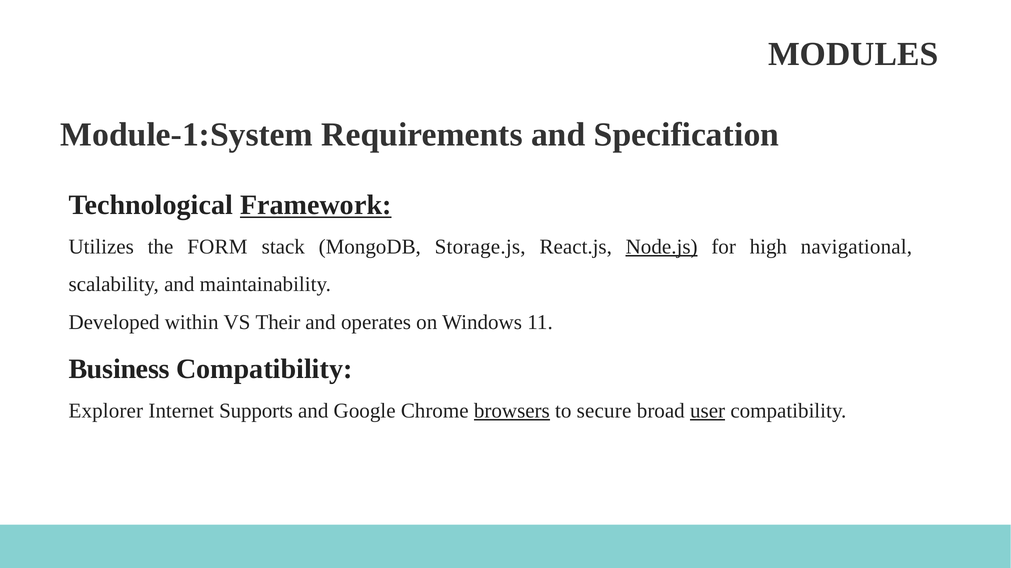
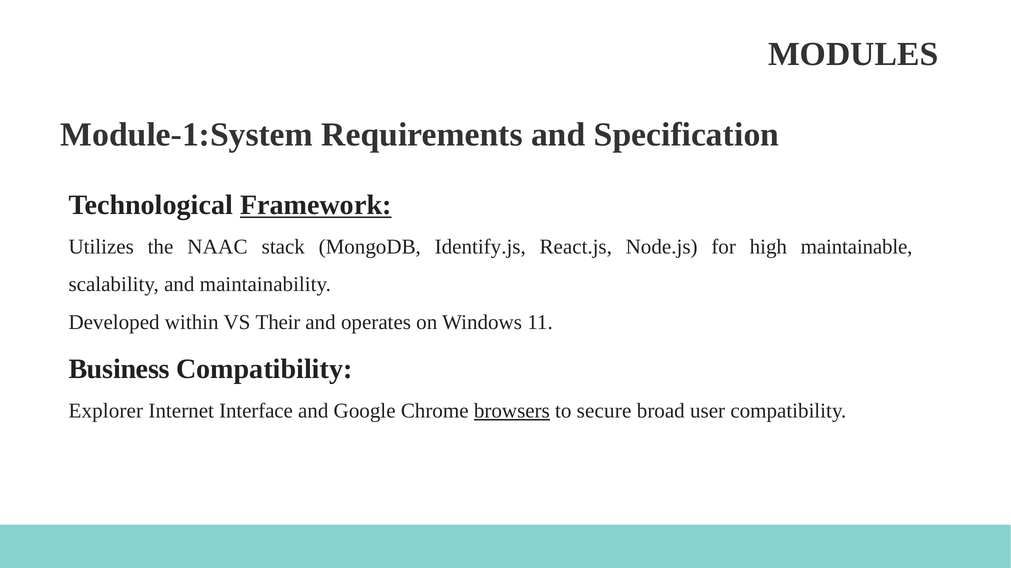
FORM: FORM -> NAAC (217, 247)
Storage.js: Storage.js -> Identify.js (480, 247)
Node.js underline: present -> none (662, 247)
navigational: navigational -> maintainable (857, 247)
Supports: Supports -> Interface (256, 411)
user underline: present -> none (708, 411)
